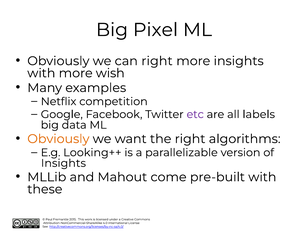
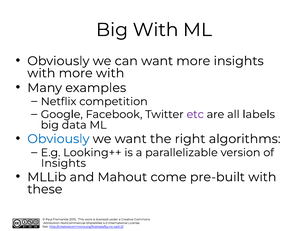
Big Pixel: Pixel -> With (156, 30)
can right: right -> want (157, 61)
more wish: wish -> with (110, 73)
Obviously colour: orange -> blue (58, 139)
